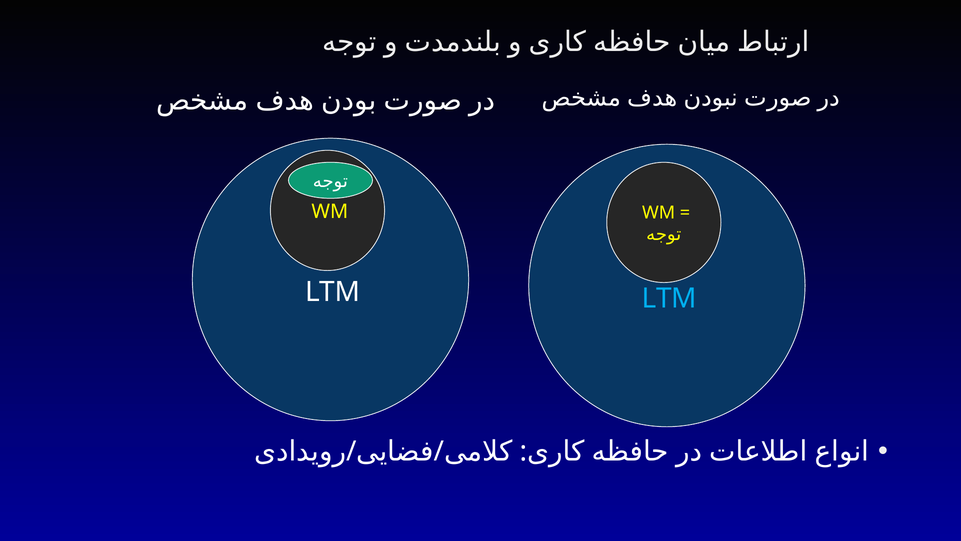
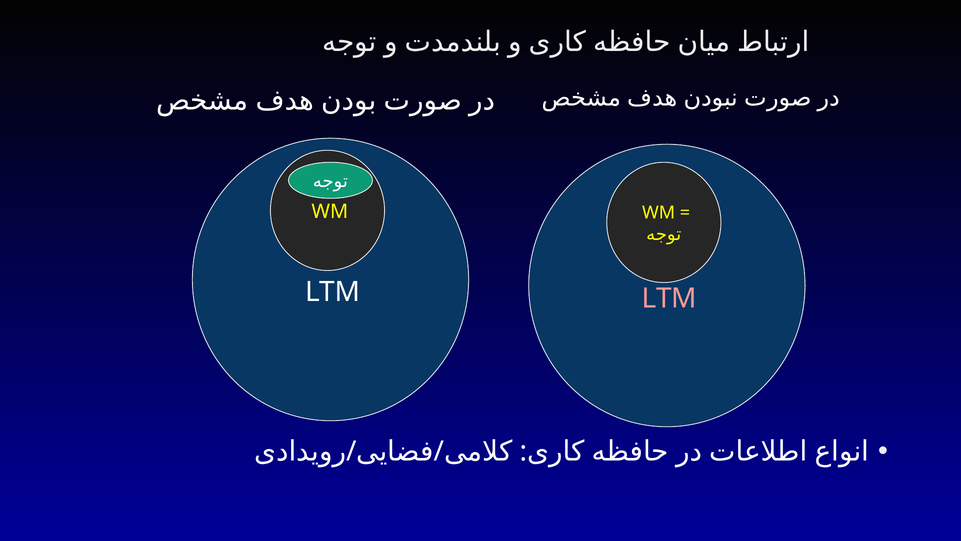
LTM colour: light blue -> pink (669, 298)
